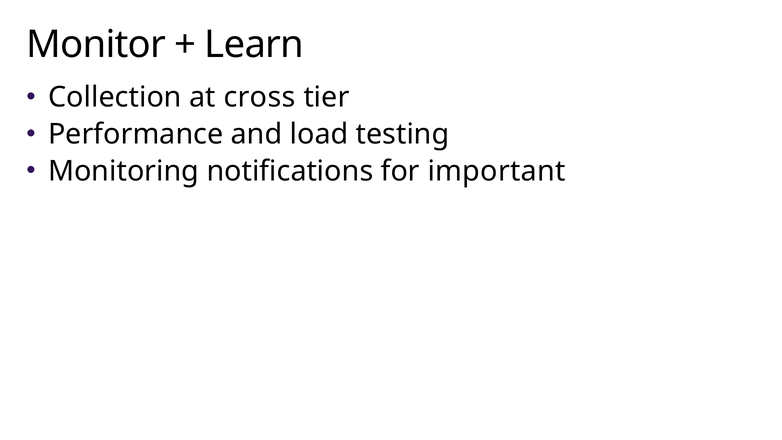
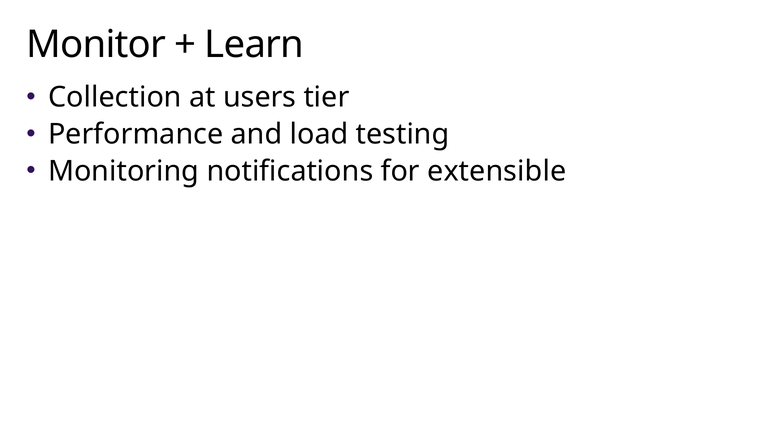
cross: cross -> users (260, 97)
important: important -> extensible (497, 171)
